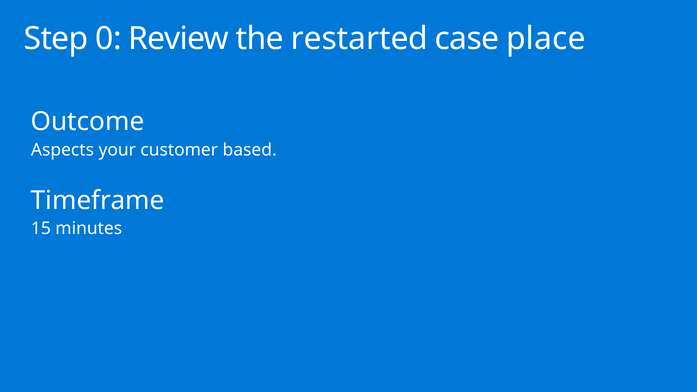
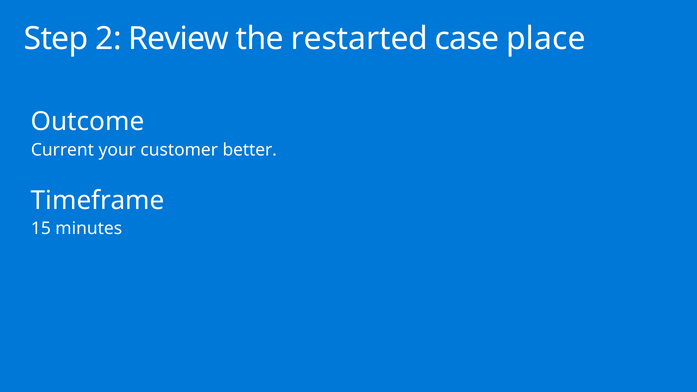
0: 0 -> 2 (108, 39)
Aspects: Aspects -> Current (62, 150)
based: based -> better (250, 150)
